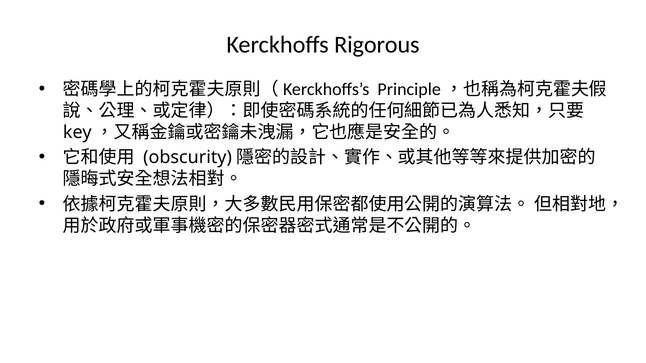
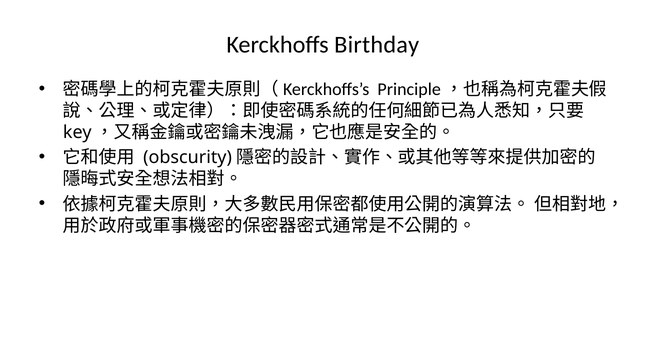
Rigorous: Rigorous -> Birthday (377, 45)
